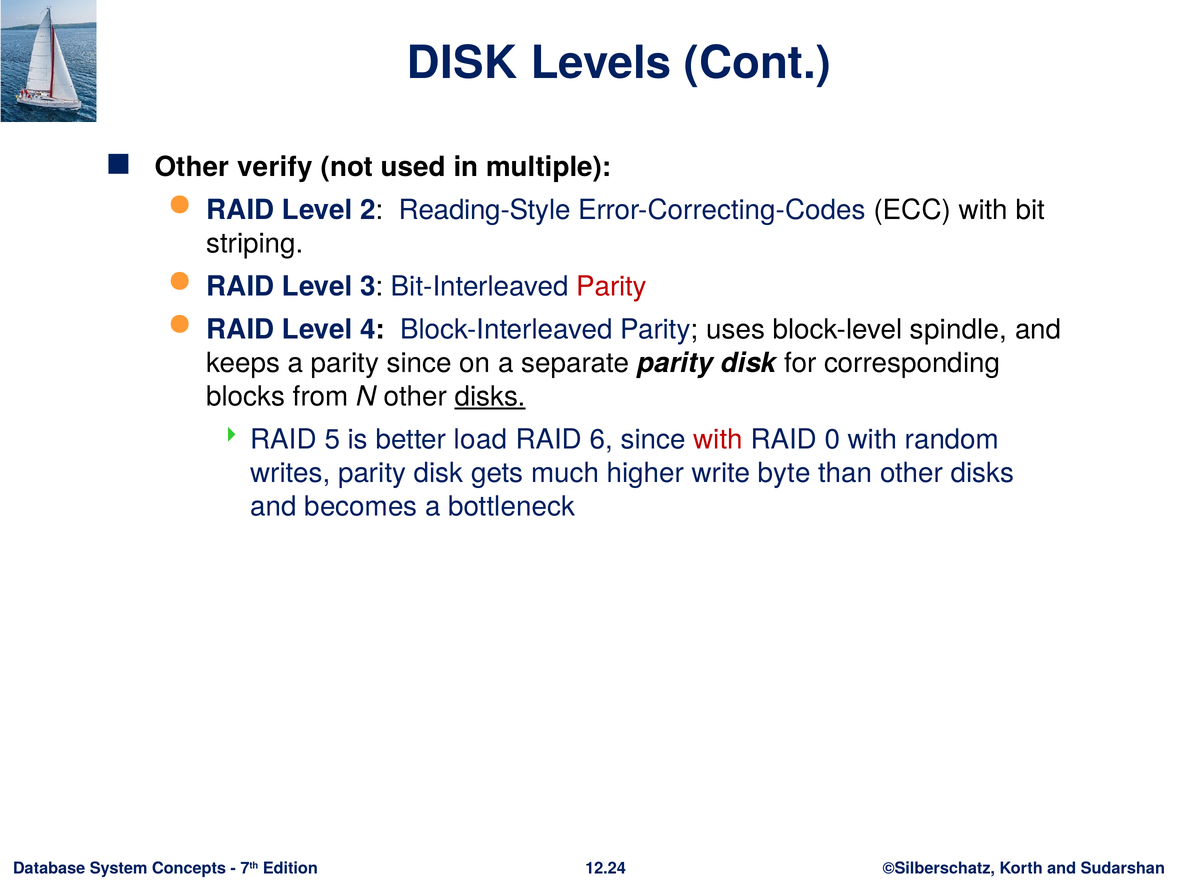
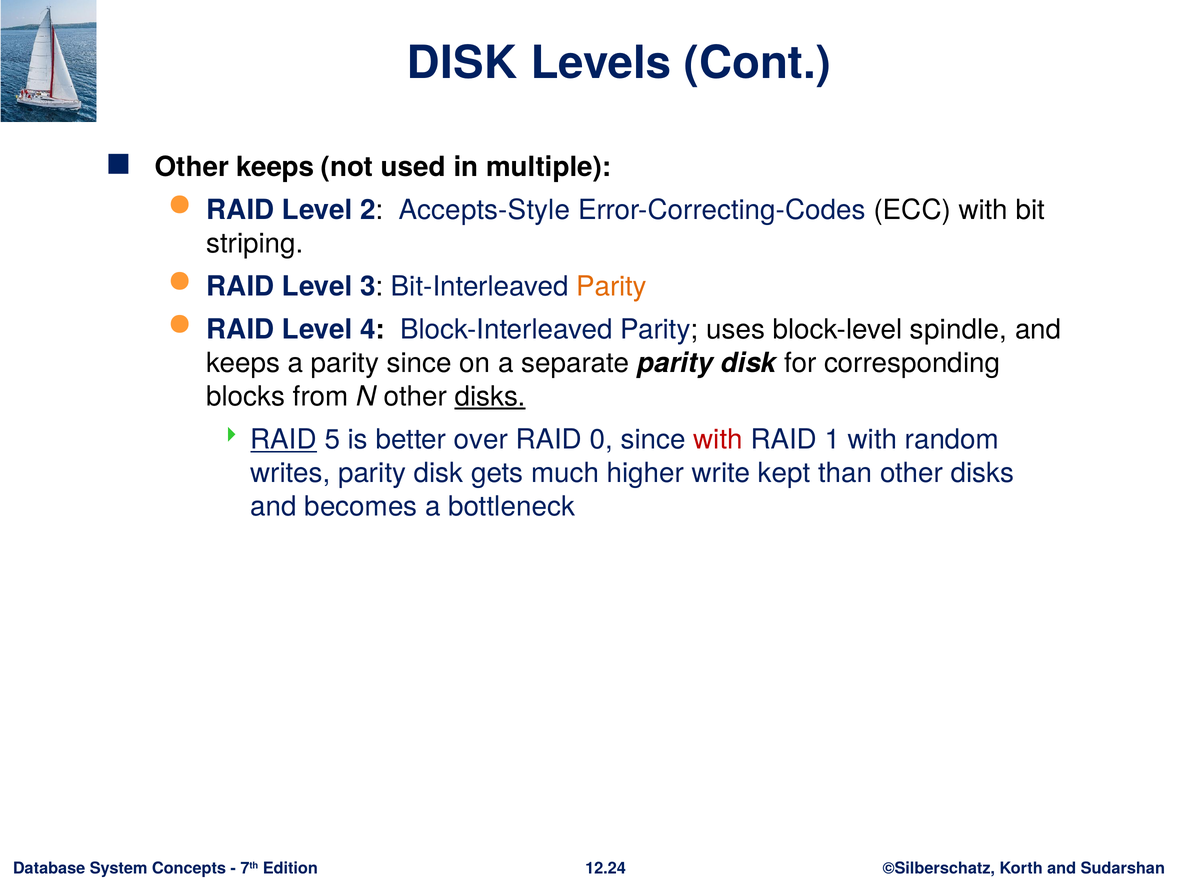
Other verify: verify -> keeps (275, 167)
Reading-Style: Reading-Style -> Accepts-Style (484, 210)
Parity colour: red -> orange (612, 287)
RAID underline: none -> present (284, 440)
load: load -> over (481, 440)
6: 6 -> 0 (601, 440)
0: 0 -> 1 (832, 440)
byte: byte -> kept (784, 473)
